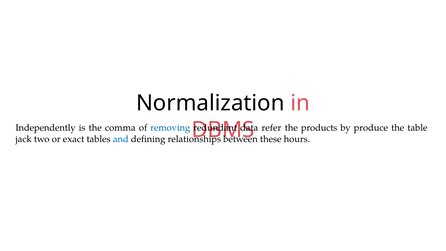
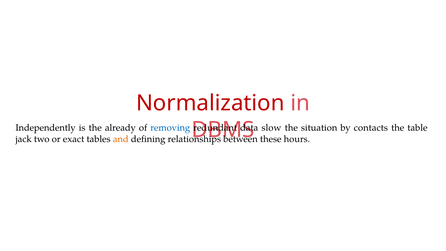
Normalization colour: black -> red (210, 103)
comma: comma -> already (120, 128)
refer: refer -> slow (271, 128)
products: products -> situation (319, 128)
produce: produce -> contacts (371, 128)
and colour: blue -> orange (121, 139)
